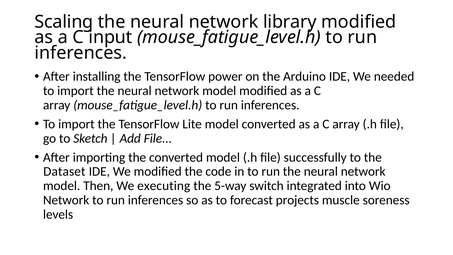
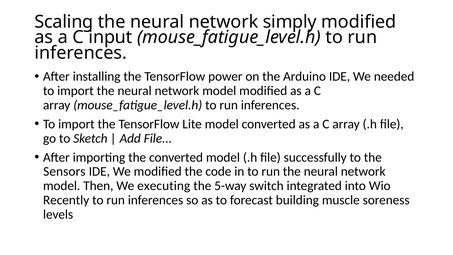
library: library -> simply (290, 22)
Dataset: Dataset -> Sensors (64, 171)
Network: Network -> Recently (66, 200)
projects: projects -> building (297, 200)
